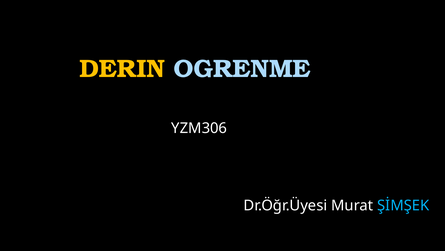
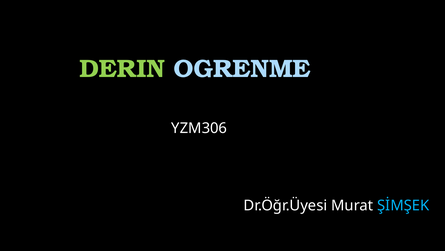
DERIN colour: yellow -> light green (122, 69)
